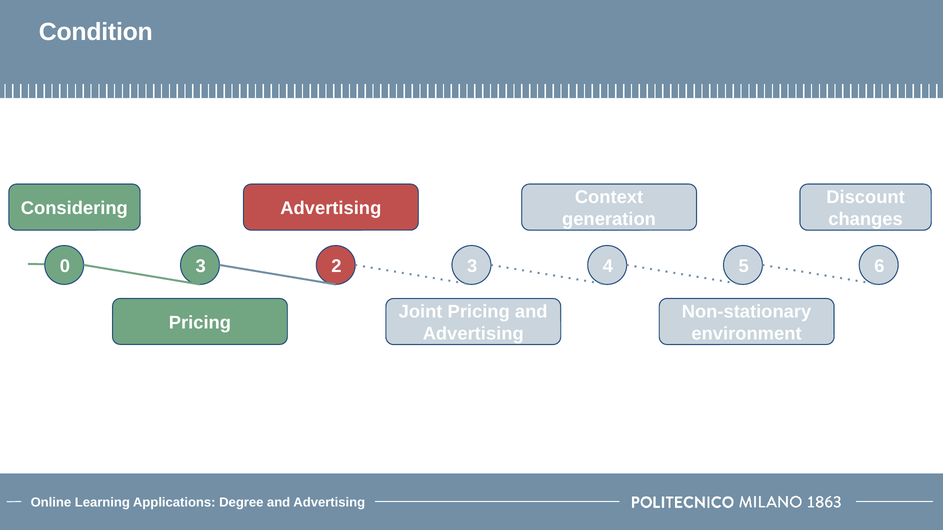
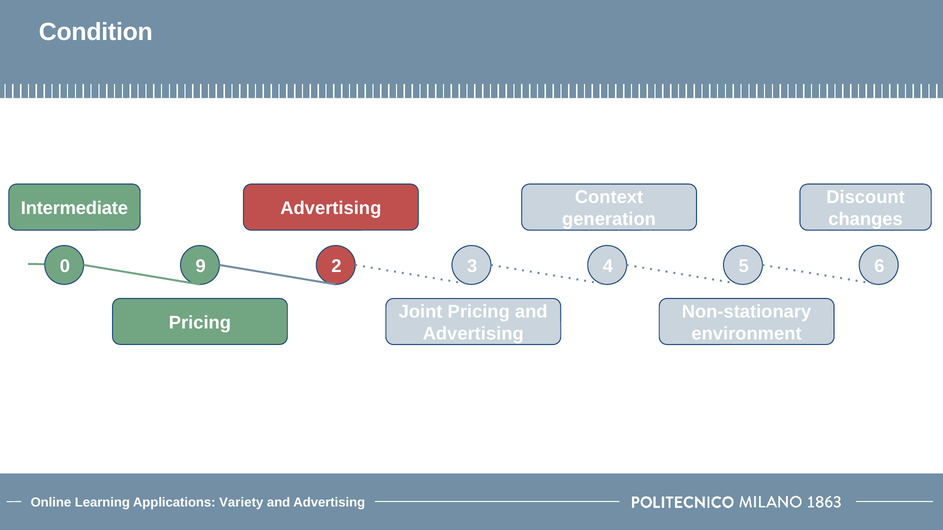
Considering: Considering -> Intermediate (74, 209)
0 3: 3 -> 9 (201, 266)
Degree: Degree -> Variety (241, 503)
